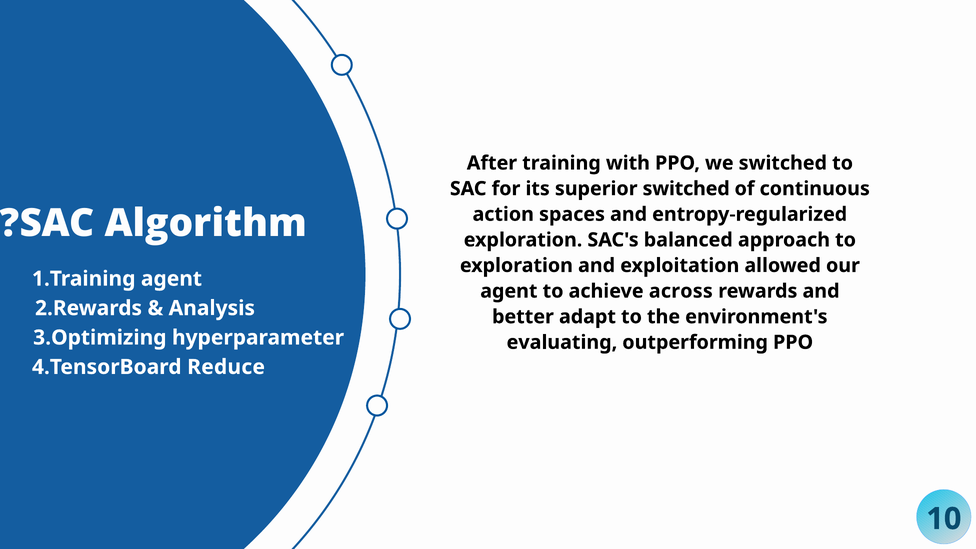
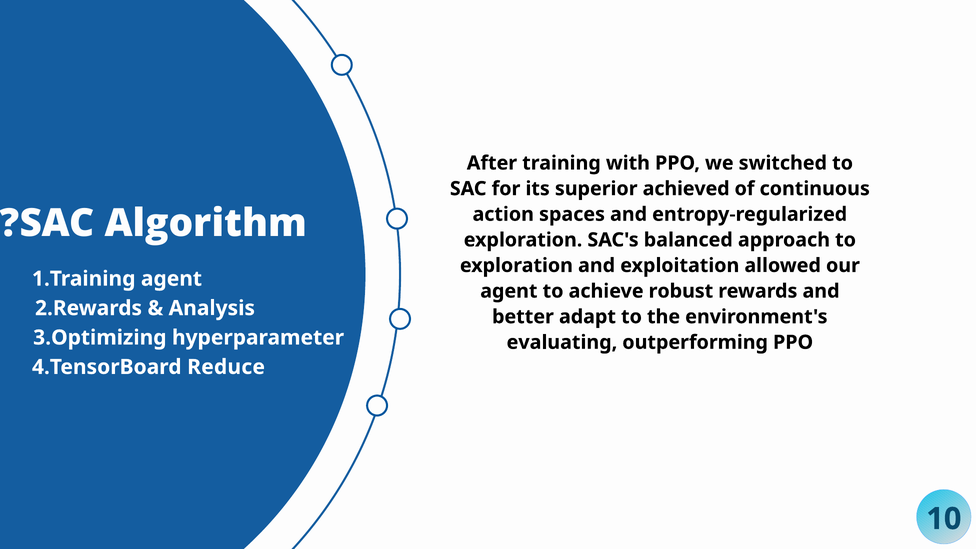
superior switched: switched -> achieved (686, 189)
across: across -> robust (681, 291)
